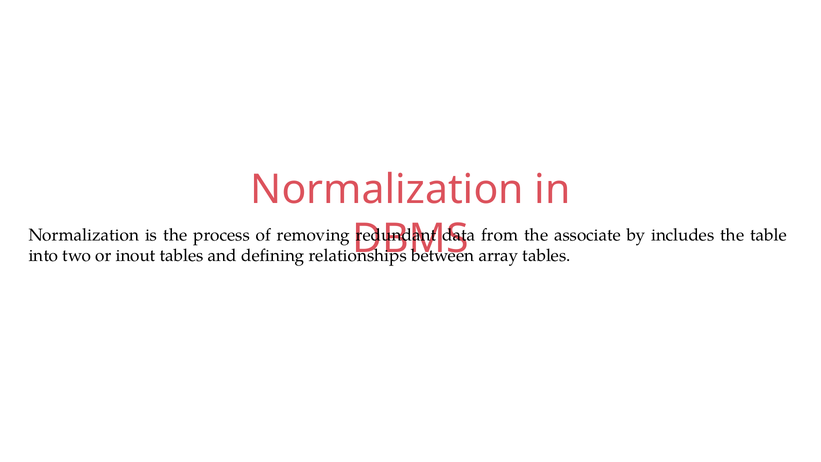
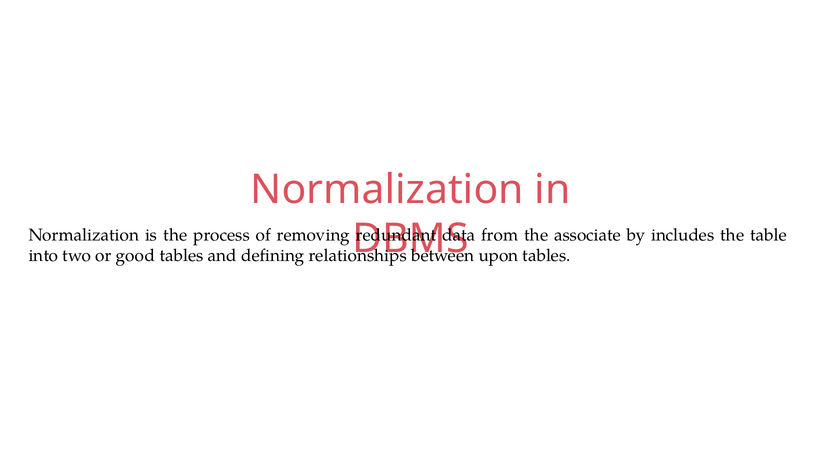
inout: inout -> good (135, 256)
array: array -> upon (498, 256)
